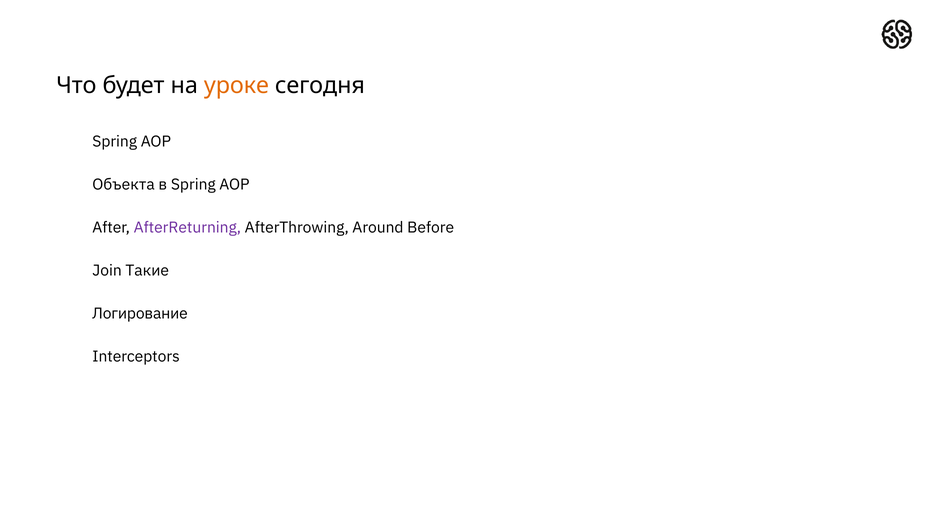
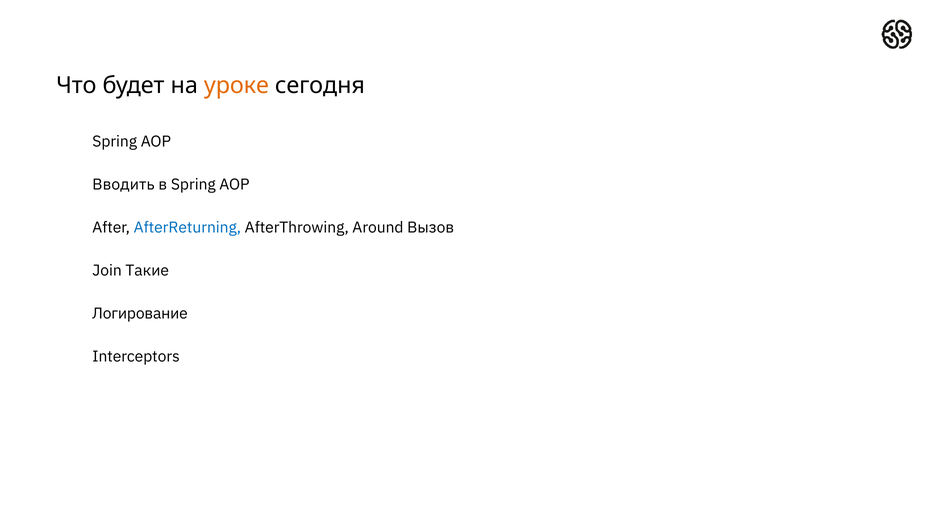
Объекта: Объекта -> Вводить (124, 184)
AfterReturning colour: purple -> blue (187, 228)
Before: Before -> Вызов (431, 228)
